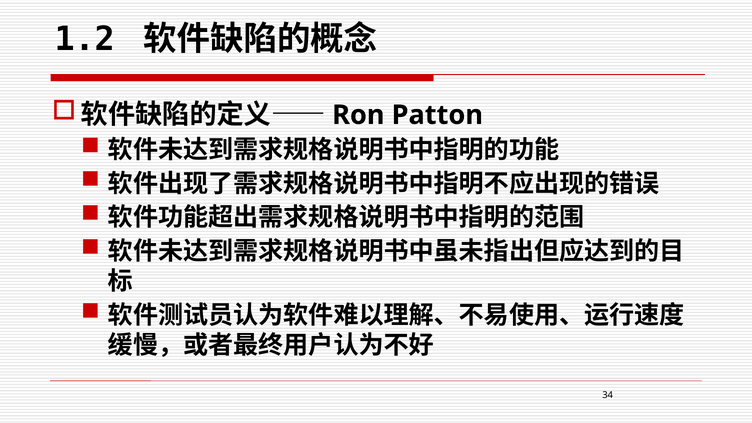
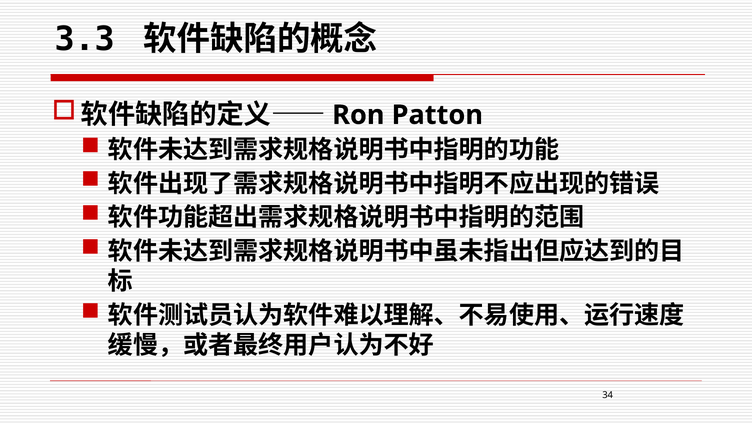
1.2: 1.2 -> 3.3 (85, 39)
